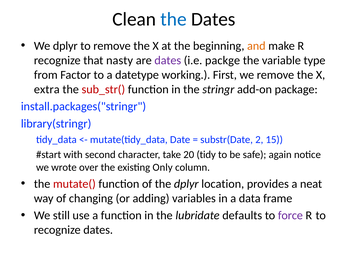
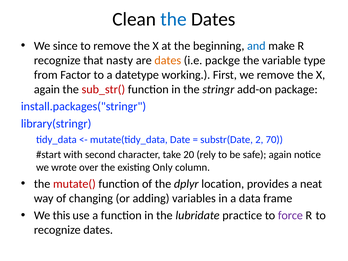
We dplyr: dplyr -> since (65, 46)
and colour: orange -> blue (256, 46)
dates colour: purple -> orange (168, 60)
extra: extra -> again (47, 89)
15: 15 -> 70 (274, 140)
tidy: tidy -> rely (206, 155)
still: still -> this (61, 215)
defaults: defaults -> practice (242, 215)
